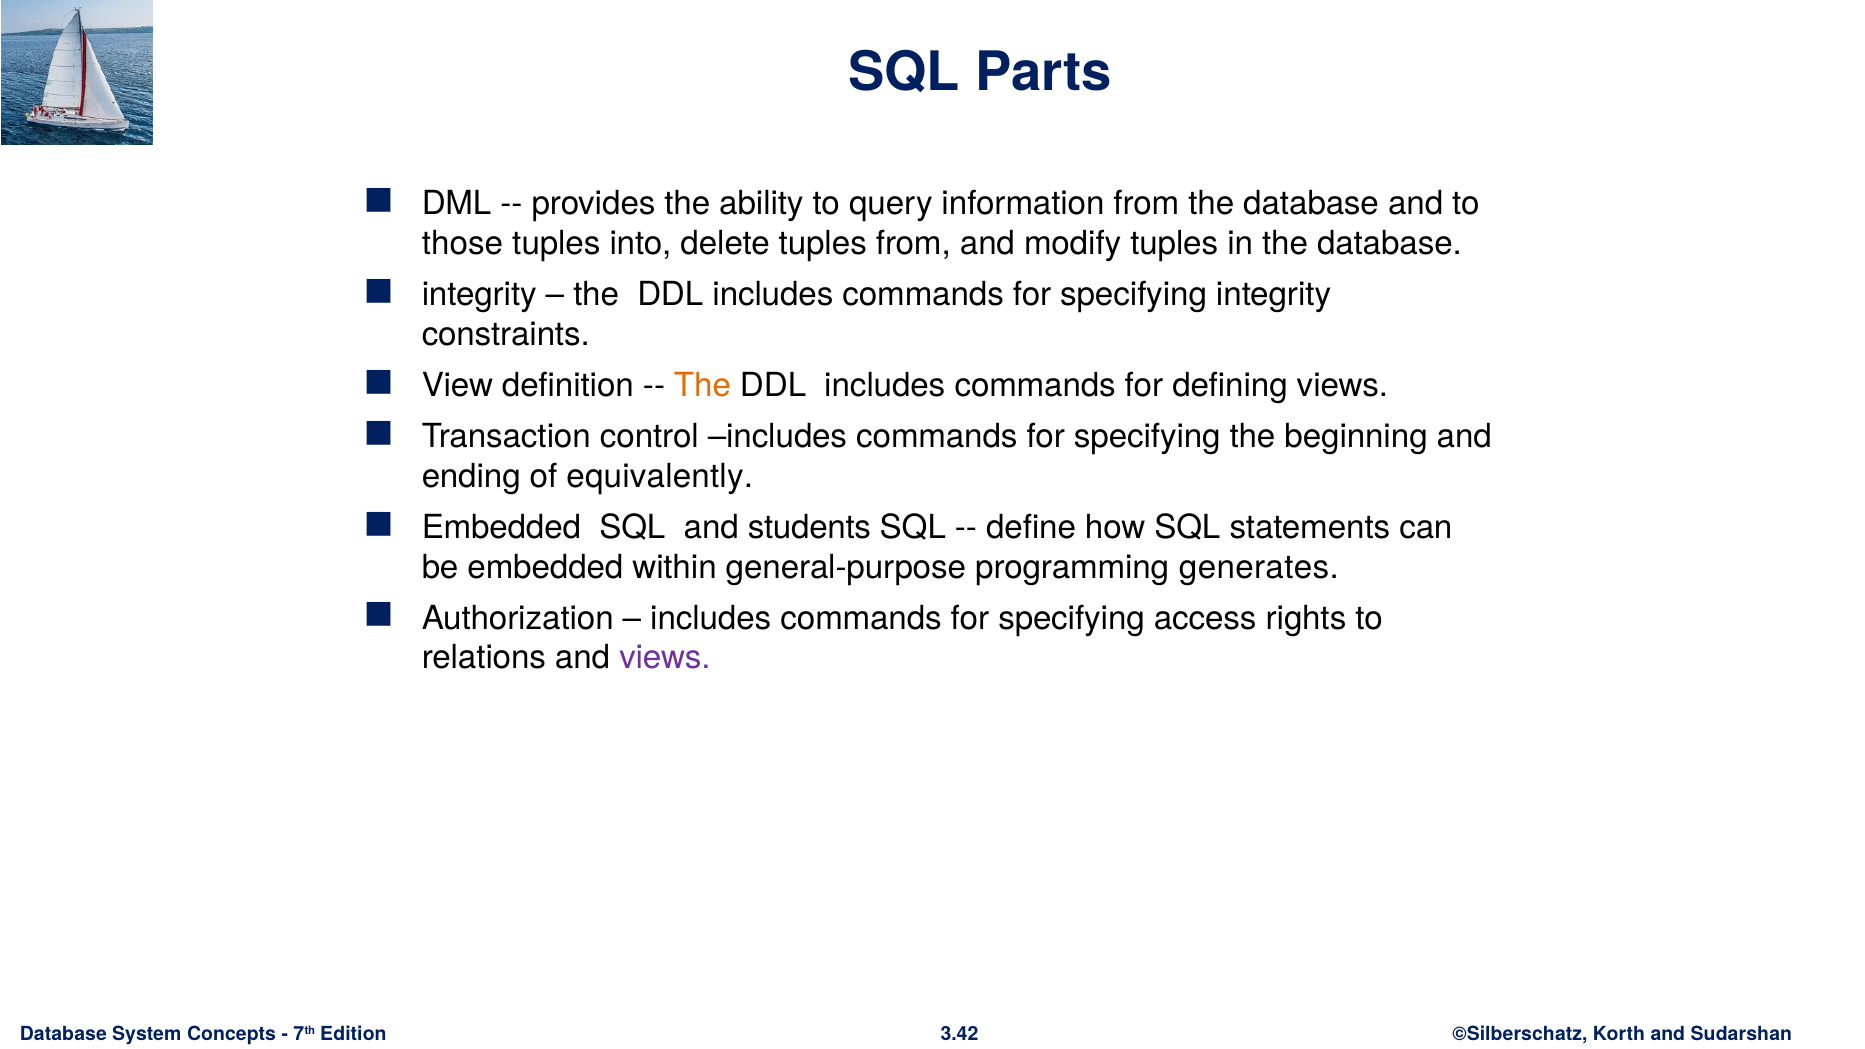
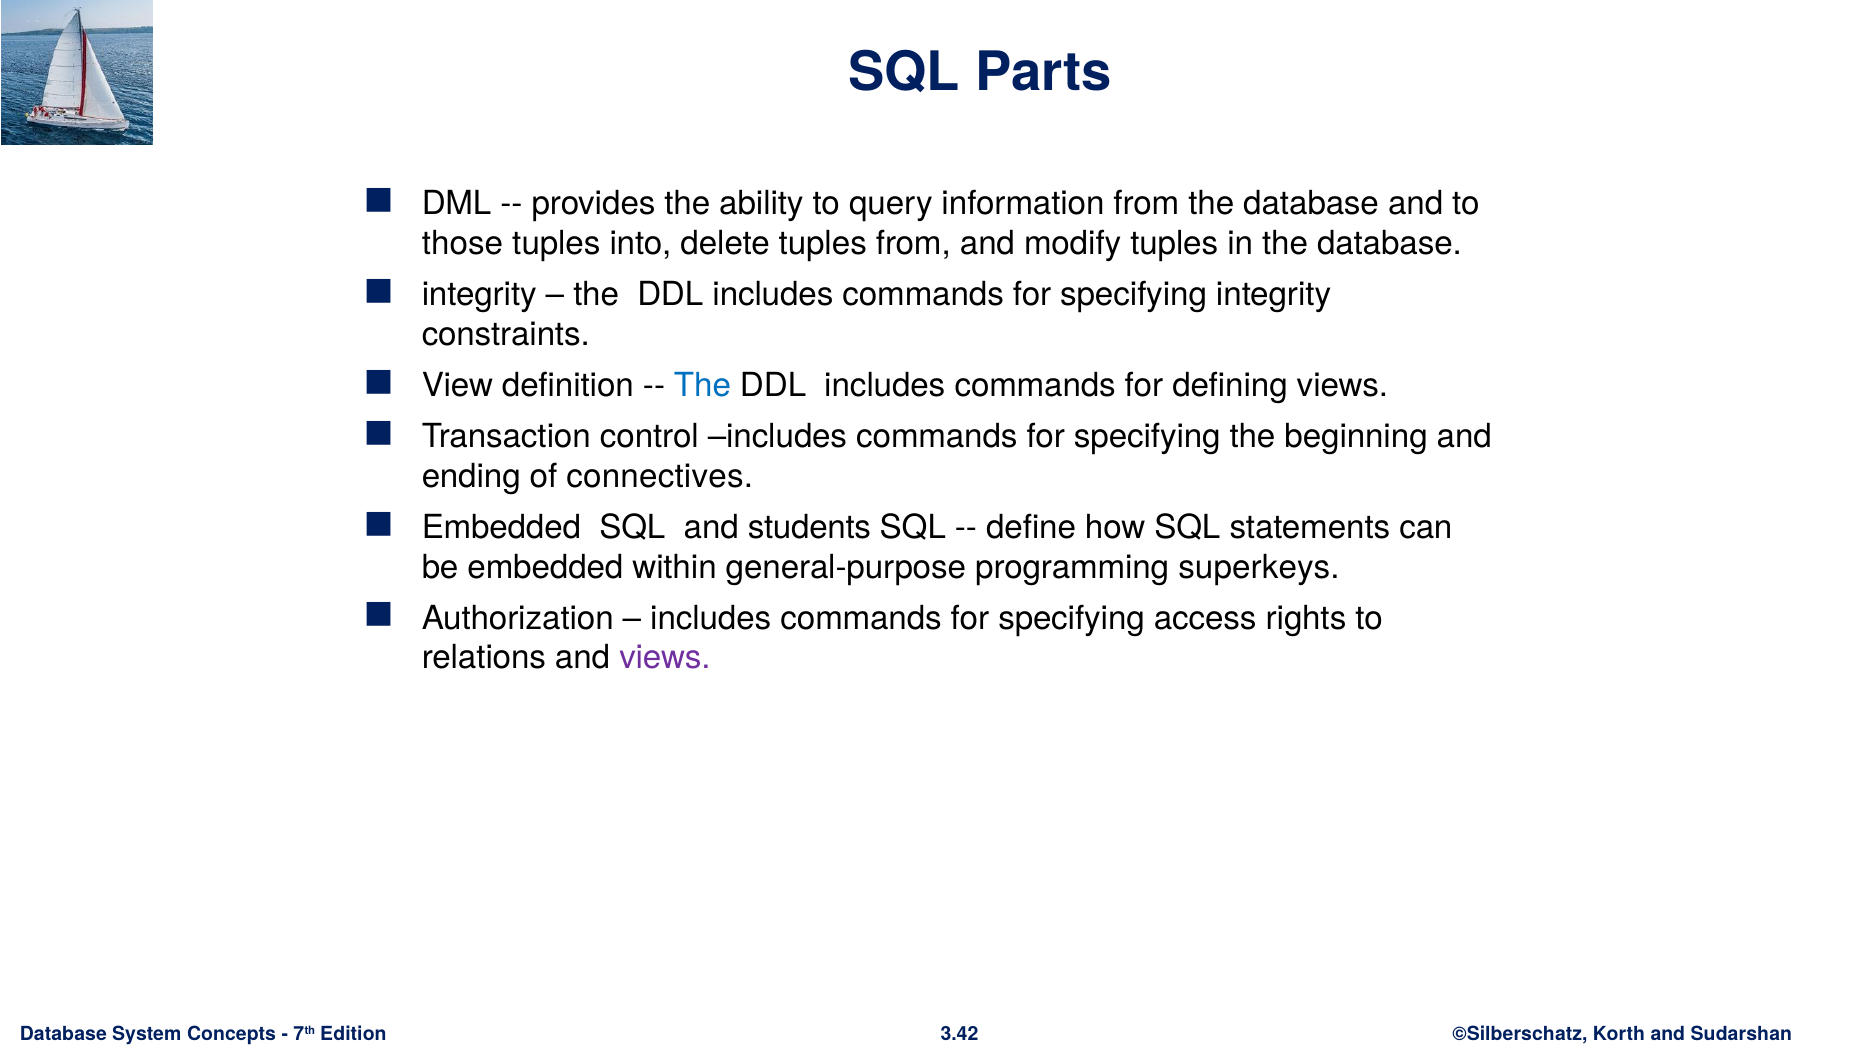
The colour: orange -> blue (703, 386)
equivalently: equivalently -> connectives (660, 476)
generates: generates -> superkeys (1259, 567)
